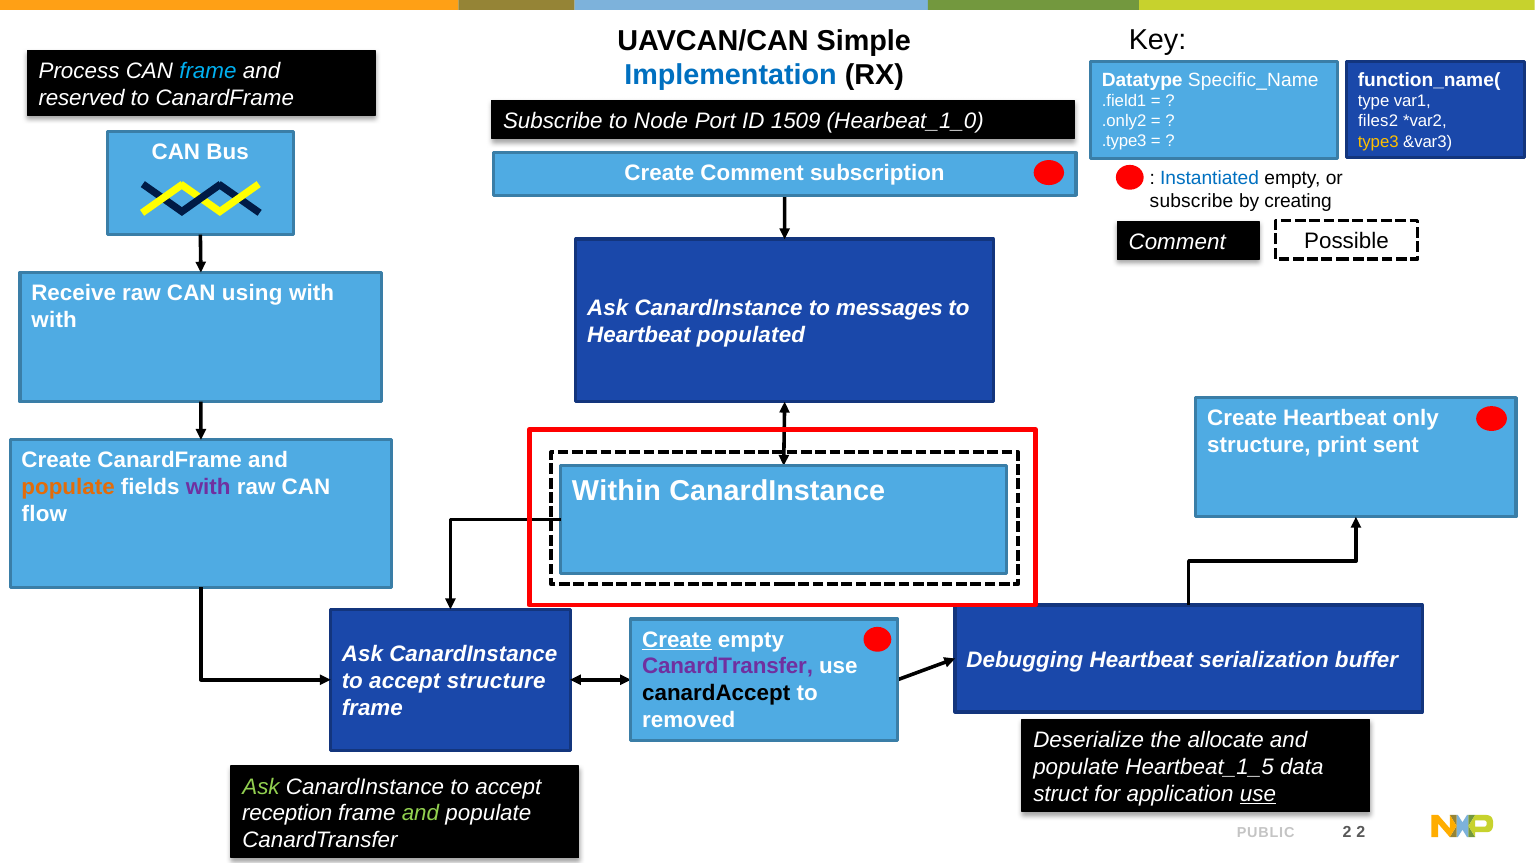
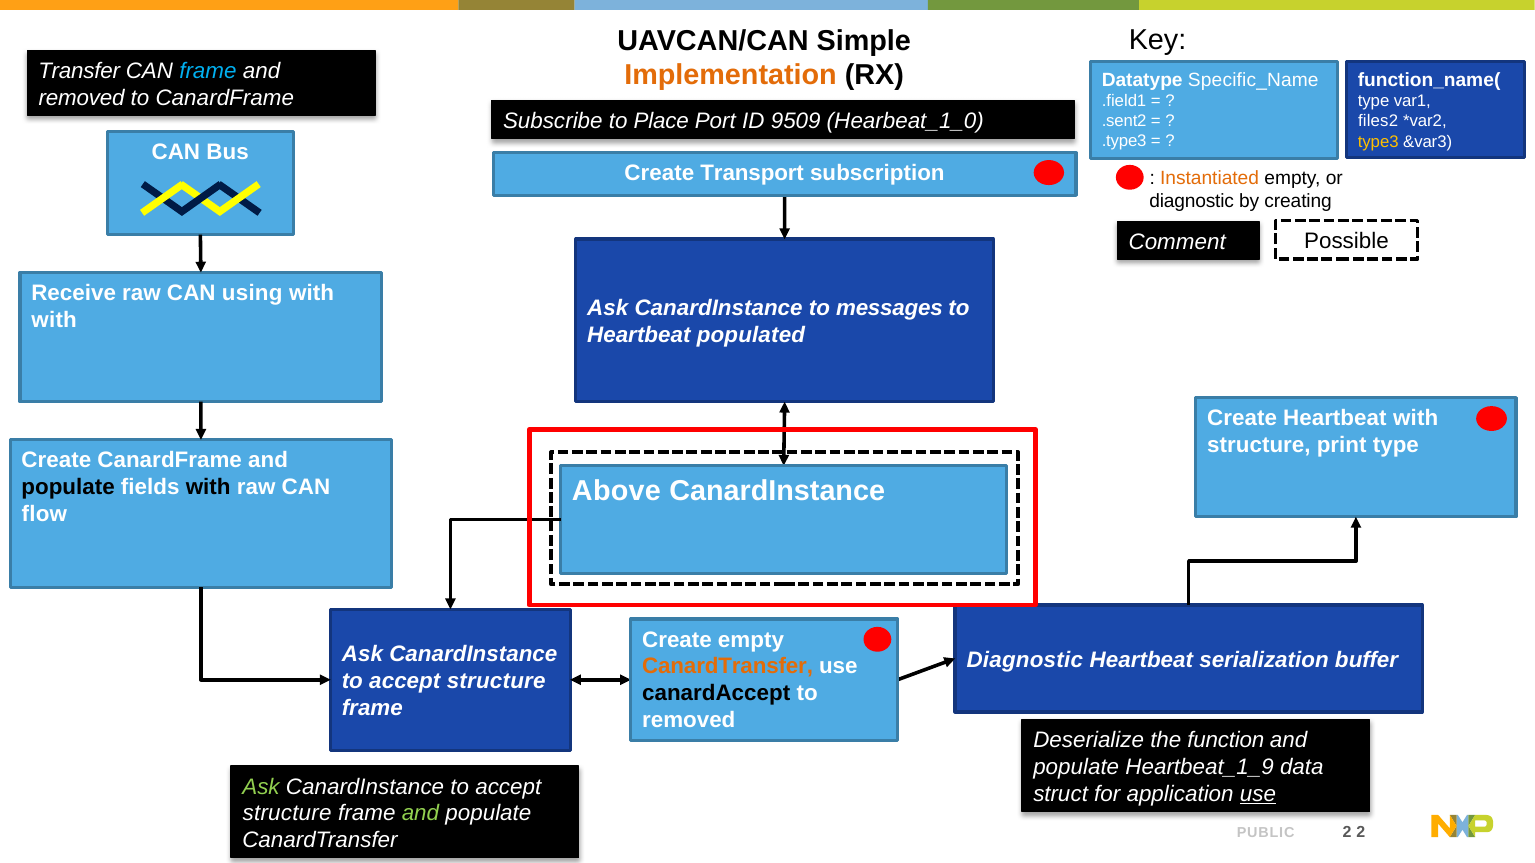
Process: Process -> Transfer (79, 71)
Implementation colour: blue -> orange (731, 75)
reserved: reserved -> removed (82, 98)
Node: Node -> Place (661, 121)
1509: 1509 -> 9509 (796, 121)
.only2: .only2 -> .sent2 (1124, 121)
Create Comment: Comment -> Transport (752, 173)
Instantiated colour: blue -> orange (1210, 178)
subscribe: subscribe -> diagnostic (1192, 201)
Heartbeat only: only -> with (1416, 418)
print sent: sent -> type (1396, 445)
populate colour: orange -> black (68, 487)
with colour: purple -> black (208, 487)
Within: Within -> Above (616, 491)
Create underline: present -> none (677, 640)
Debugging: Debugging -> Diagnostic (1025, 660)
CanardTransfer colour: purple -> orange (728, 667)
allocate: allocate -> function (1226, 741)
Heartbeat_1_5: Heartbeat_1_5 -> Heartbeat_1_9 (1200, 768)
reception: reception -> structure (287, 814)
